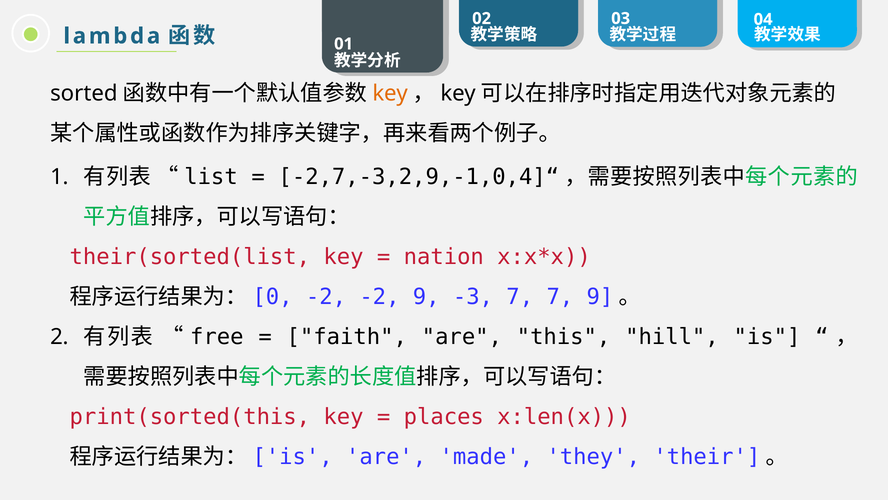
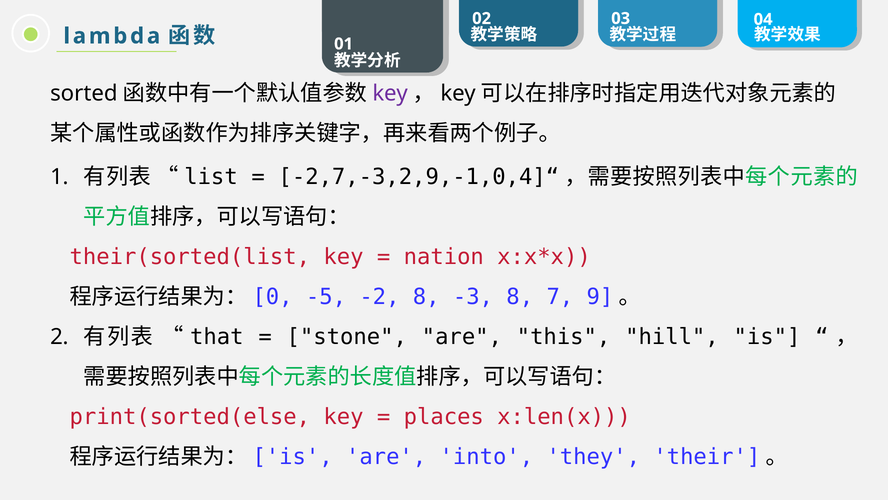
key colour: orange -> purple (390, 93)
-2: -2 -> -5 (326, 296)
-2 9: 9 -> 8 (426, 296)
-3 7: 7 -> 8 (520, 296)
free: free -> that (217, 336)
faith: faith -> stone (347, 336)
print(sorted(this: print(sorted(this -> print(sorted(else (190, 416)
made: made -> into (486, 456)
